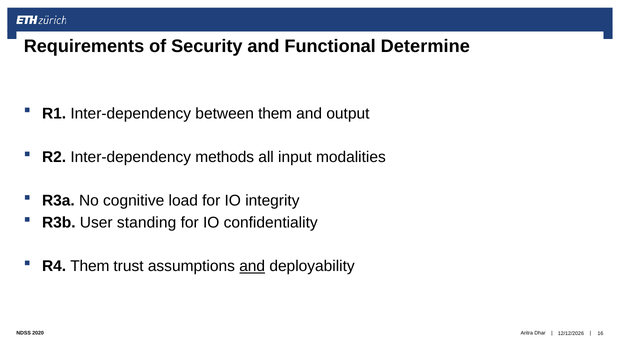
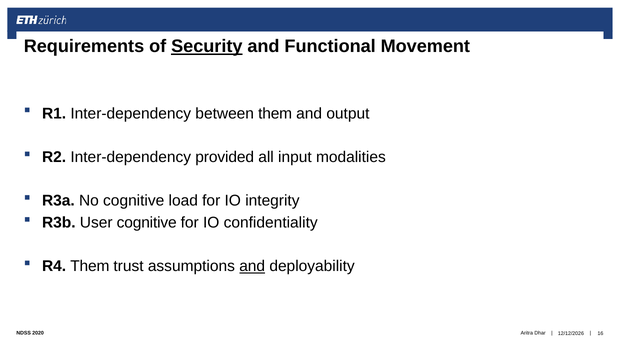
Security underline: none -> present (207, 46)
Determine: Determine -> Movement (425, 46)
methods: methods -> provided (225, 157)
User standing: standing -> cognitive (147, 223)
